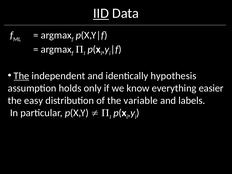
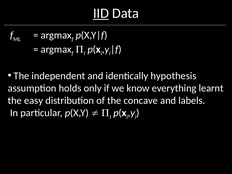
The underline: present -> none (21, 76)
easier: easier -> learnt (211, 88)
variable: variable -> concave (141, 101)
